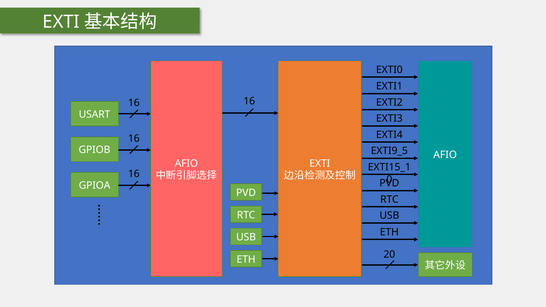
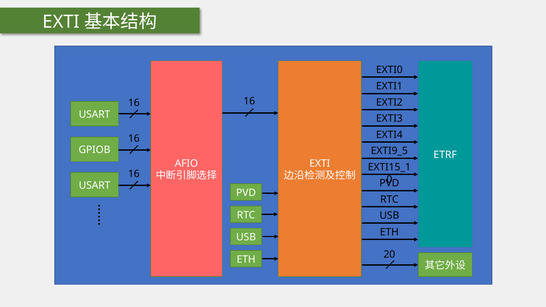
AFIO: AFIO -> ETRF (445, 155)
GPIOA: GPIOA -> USART (95, 185)
